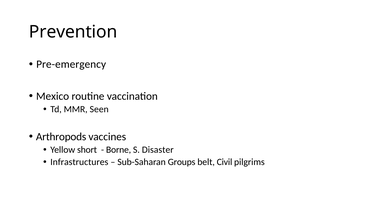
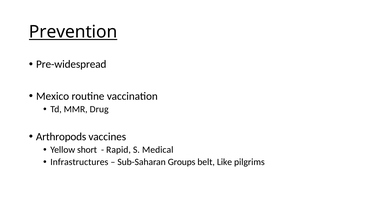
Prevention underline: none -> present (73, 32)
Pre-emergency: Pre-emergency -> Pre-widespread (71, 64)
Seen: Seen -> Drug (99, 109)
Borne: Borne -> Rapid (118, 150)
Disaster: Disaster -> Medical (158, 150)
Civil: Civil -> Like (224, 162)
